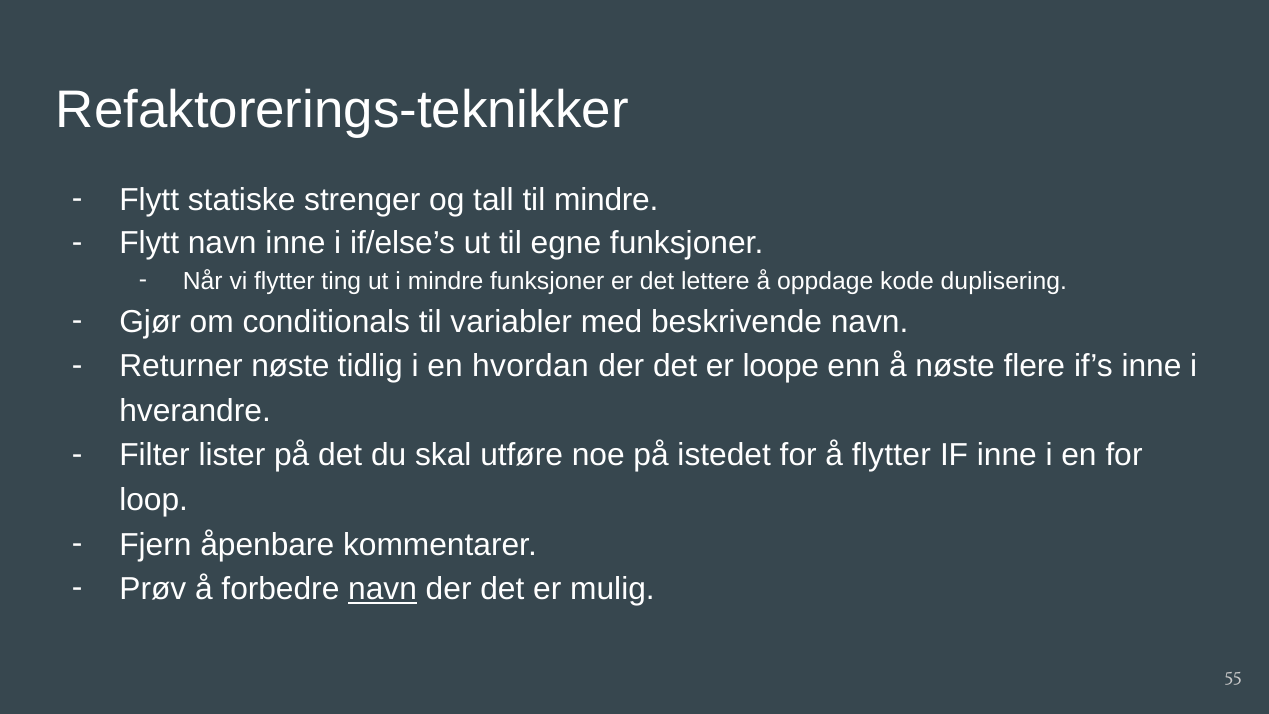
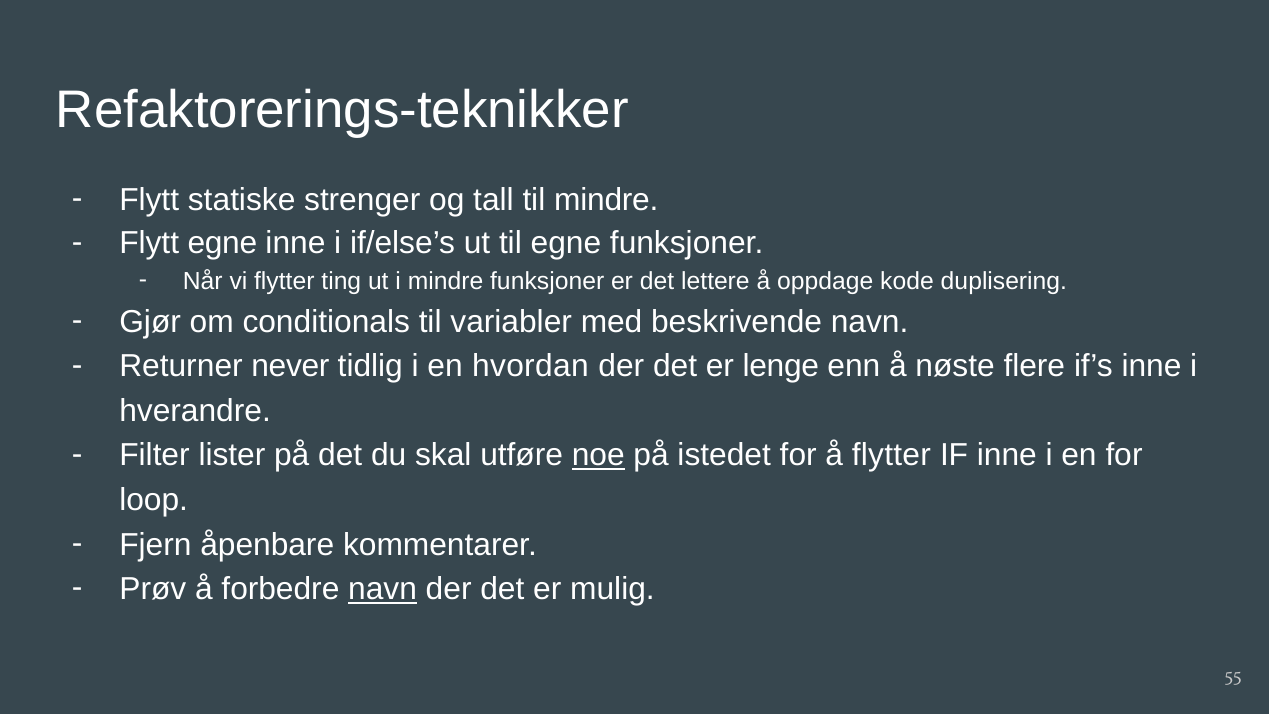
Flytt navn: navn -> egne (222, 243)
Returner nøste: nøste -> never (290, 366)
loope: loope -> lenge (781, 366)
noe underline: none -> present (598, 455)
